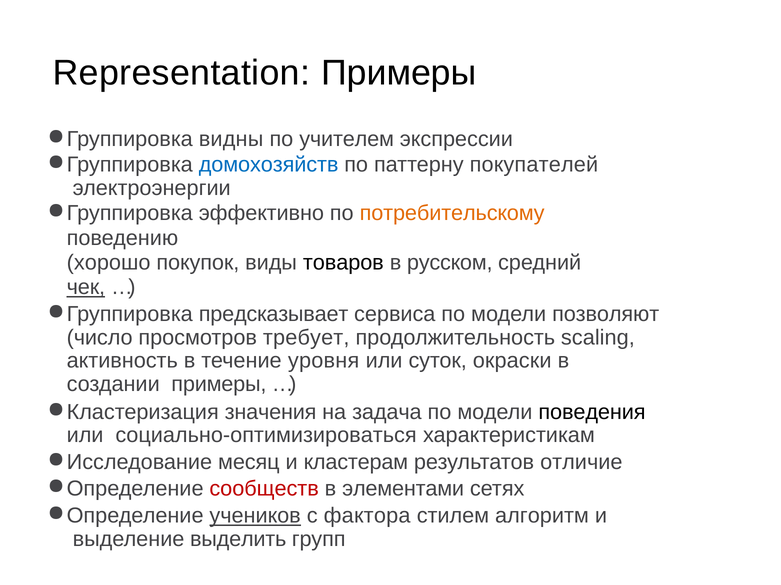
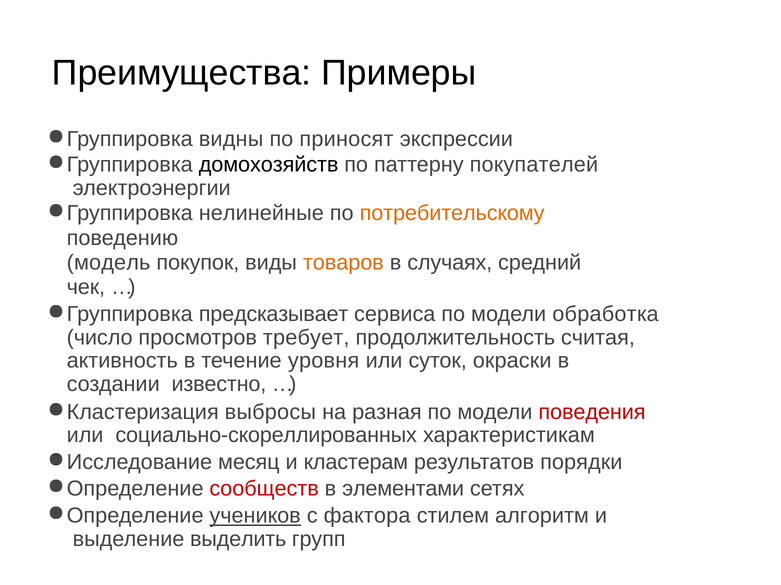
Representation: Representation -> Преимущества (182, 73)
учителем: учителем -> приносят (346, 139)
домохозяйств colour: blue -> black (269, 165)
эффективно: эффективно -> нелинейные (261, 214)
хорошо: хорошо -> модель (109, 263)
товаров colour: black -> orange (343, 263)
русском: русском -> случаях (450, 263)
чек underline: present -> none (86, 288)
позволяют: позволяют -> обработка (606, 314)
scaling: scaling -> считая (598, 338)
создании примеры: примеры -> известно (219, 385)
значения: значения -> выбросы (270, 412)
задача: задача -> разная (387, 412)
поведения colour: black -> red (592, 412)
социально-оптимизироваться: социально-оптимизироваться -> социально-скореллированных (266, 436)
отличие: отличие -> порядки (581, 463)
